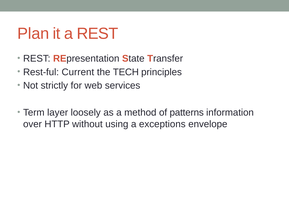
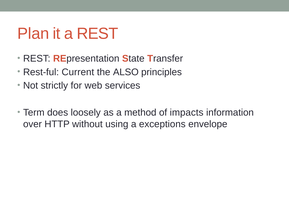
TECH: TECH -> ALSO (126, 72)
layer: layer -> does (58, 112)
patterns: patterns -> impacts (187, 112)
